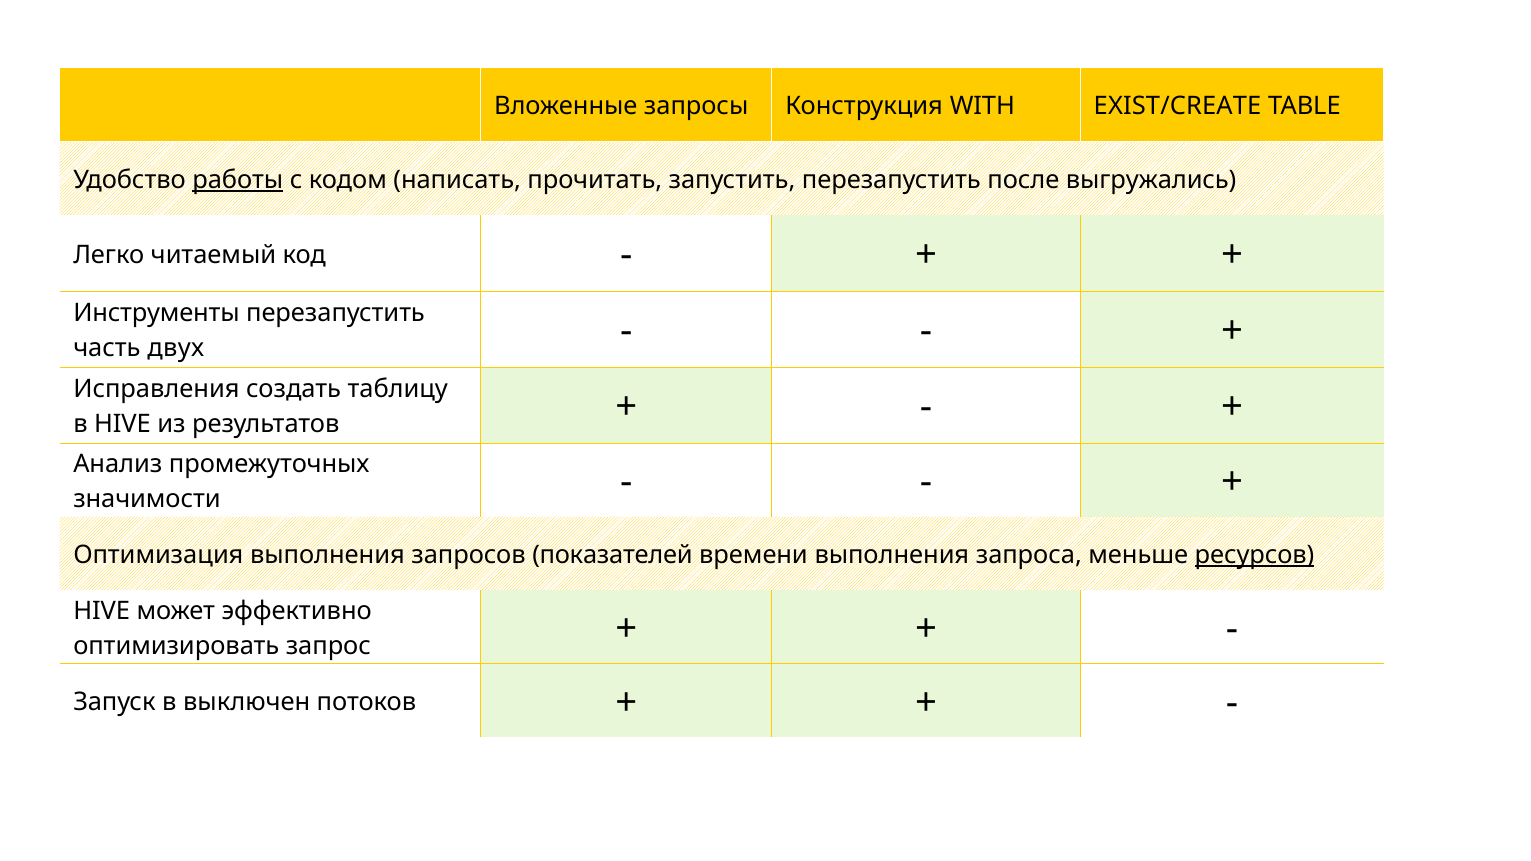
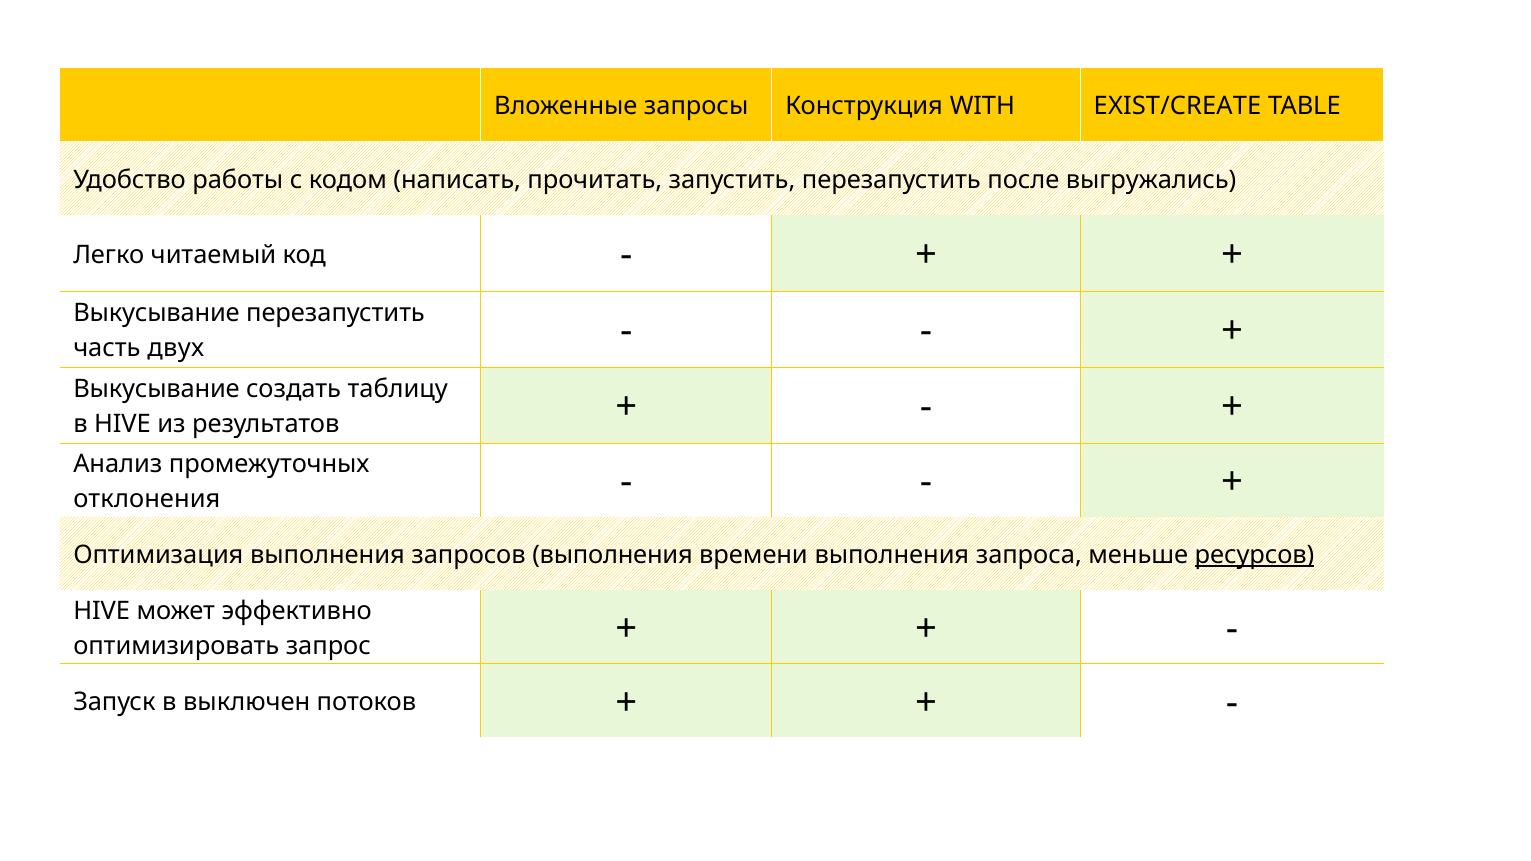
работы underline: present -> none (238, 180)
Инструменты: Инструменты -> Выкусывание (157, 313)
Исправления: Исправления -> Выкусывание (157, 389)
значимости: значимости -> отклонения (147, 499)
запросов показателей: показателей -> выполнения (613, 555)
